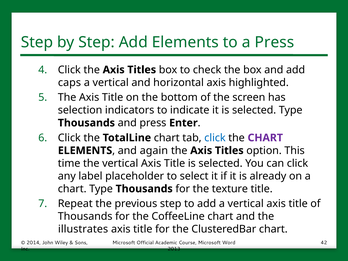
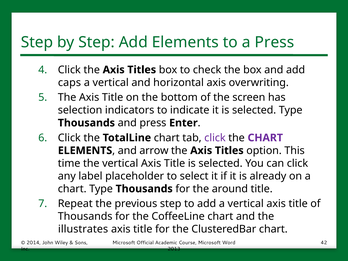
highlighted: highlighted -> overwriting (259, 83)
click colour: blue -> purple (215, 138)
again: again -> arrow (154, 151)
texture: texture -> around (230, 189)
